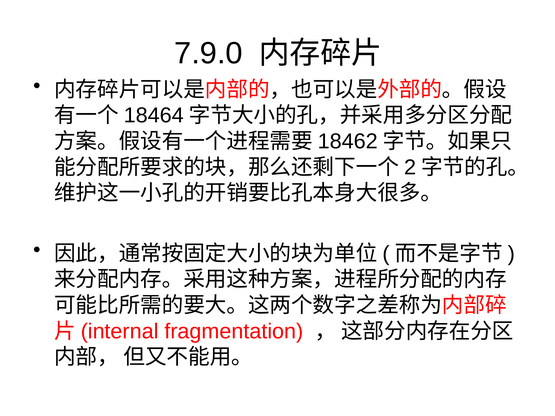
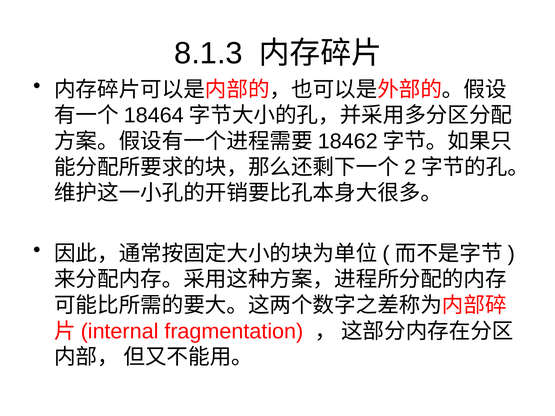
7.9.0: 7.9.0 -> 8.1.3 (209, 53)
